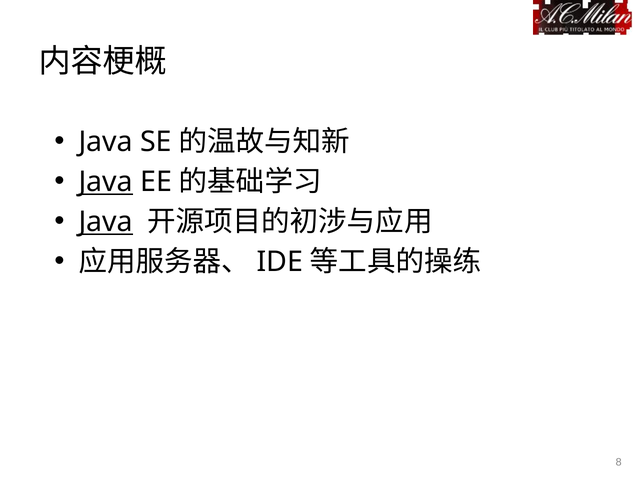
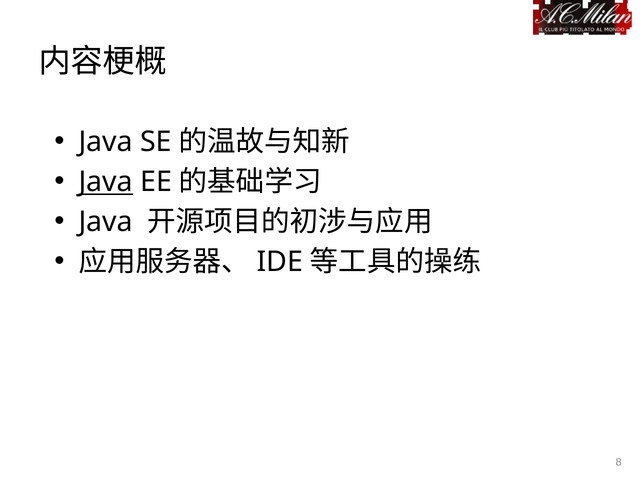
Java underline: present -> none (106, 222)
